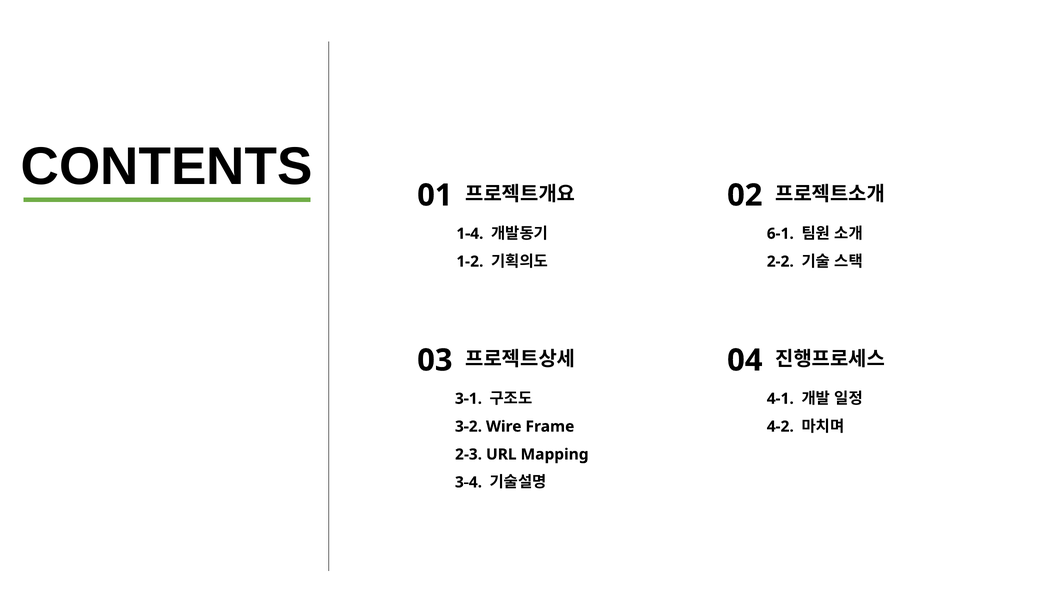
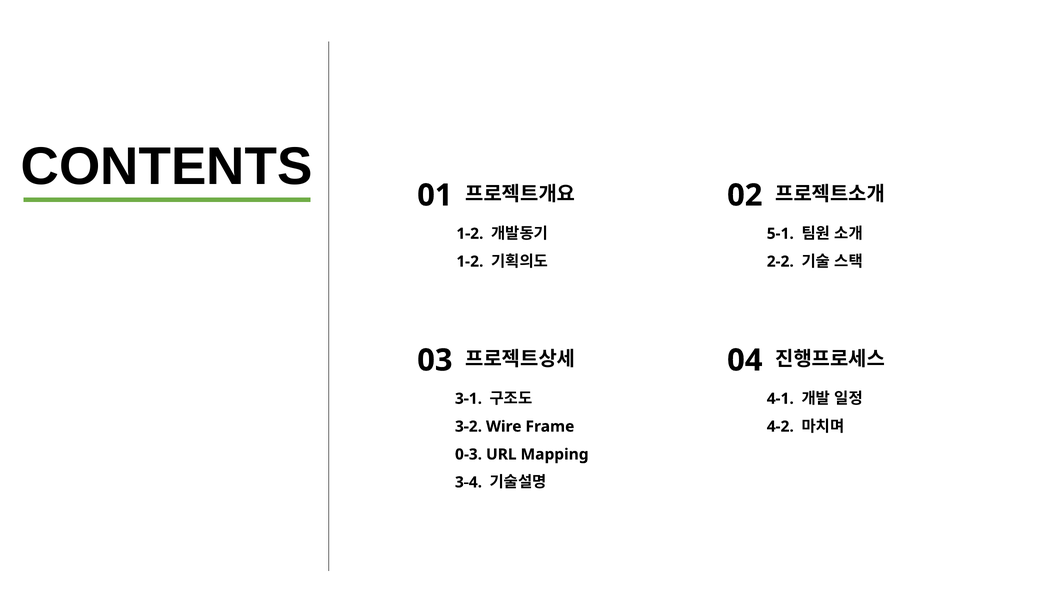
1-4: 1-4 -> 1-2 (470, 234)
6-1: 6-1 -> 5-1 (780, 234)
2-3: 2-3 -> 0-3 (469, 454)
